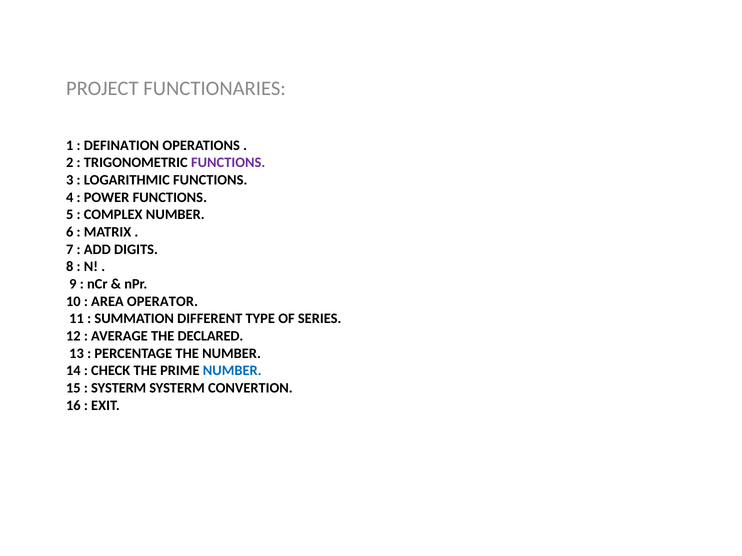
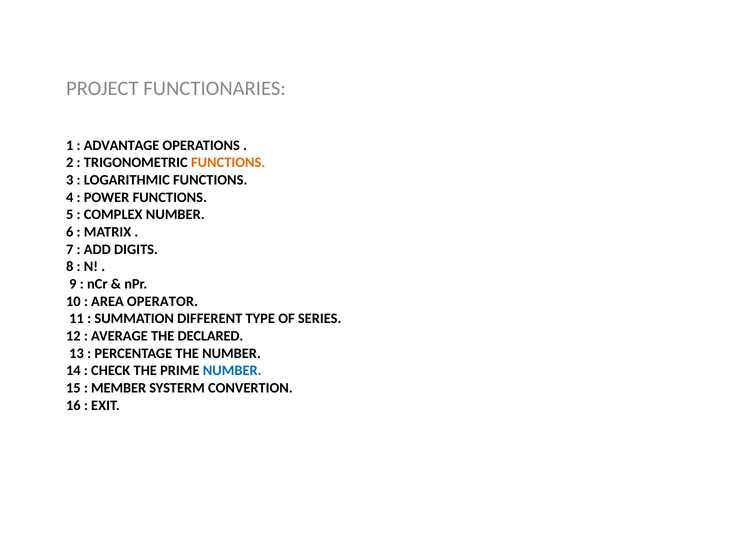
DEFINATION: DEFINATION -> ADVANTAGE (122, 145)
FUNCTIONS colour: purple -> orange (228, 163)
SYSTERM: SYSTERM -> MEMBER (119, 388)
